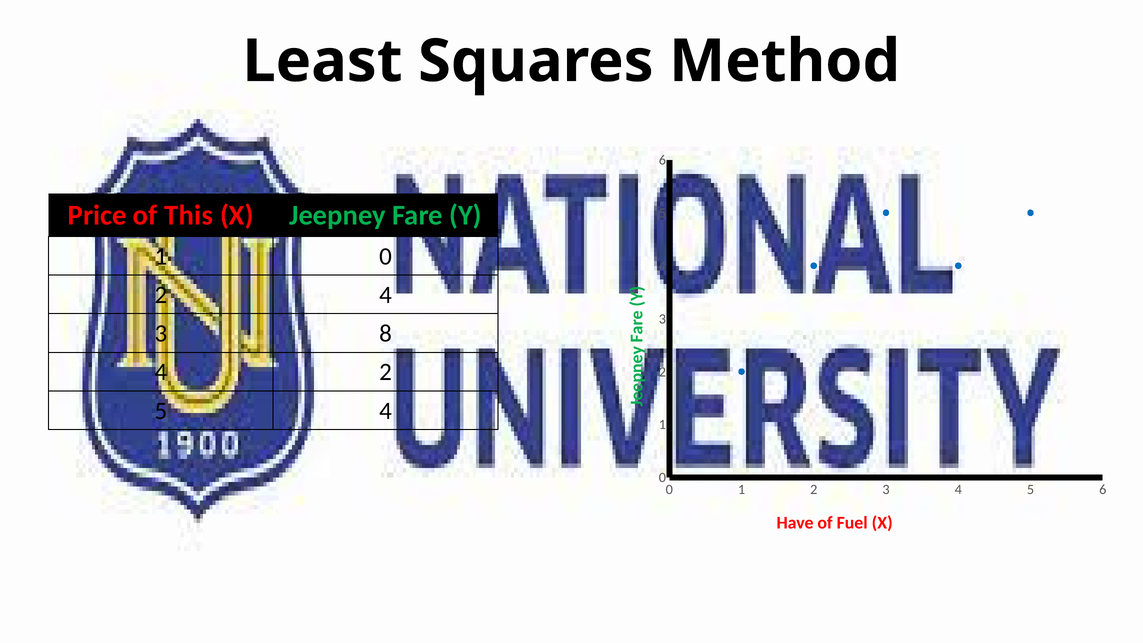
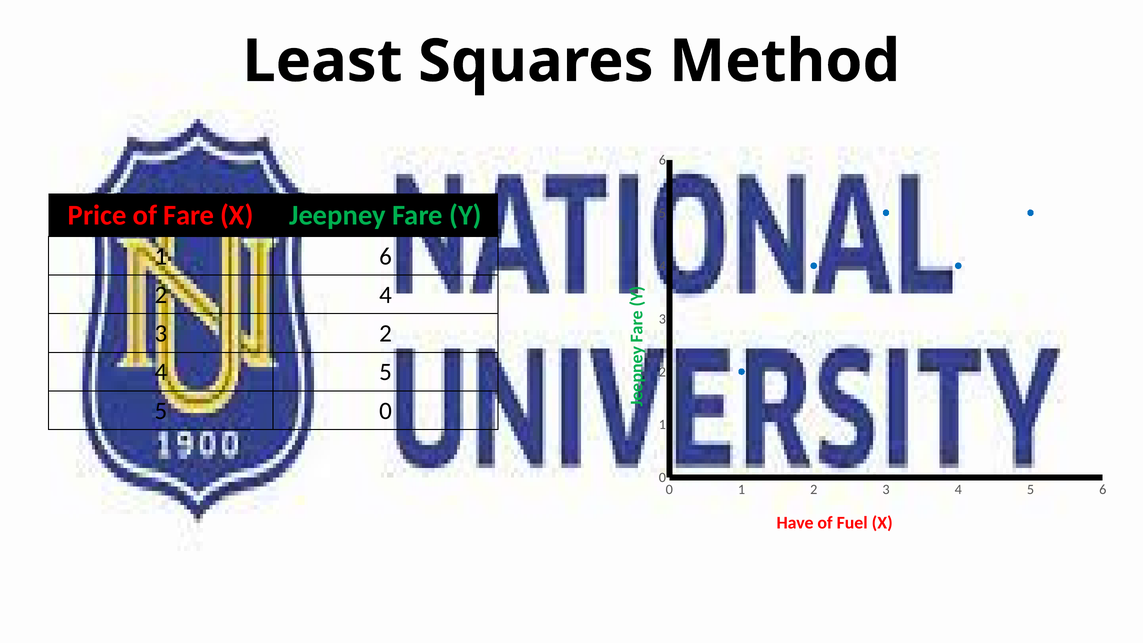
of This: This -> Fare (189, 216)
1 0: 0 -> 6 (386, 256)
3 8: 8 -> 2 (386, 334)
2: 2 -> 5 (386, 372)
5 4: 4 -> 0 (386, 411)
